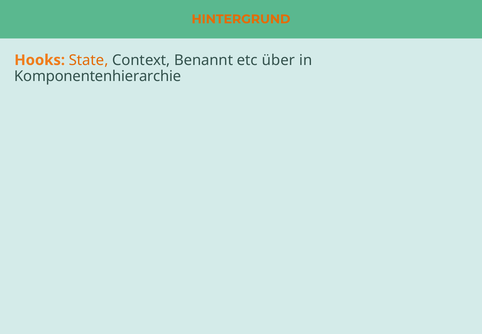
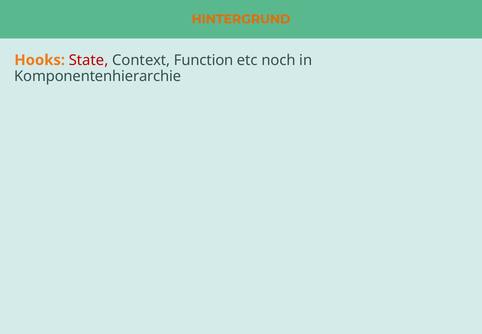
State colour: orange -> red (89, 60)
Benannt: Benannt -> Function (204, 60)
über: über -> noch (279, 60)
